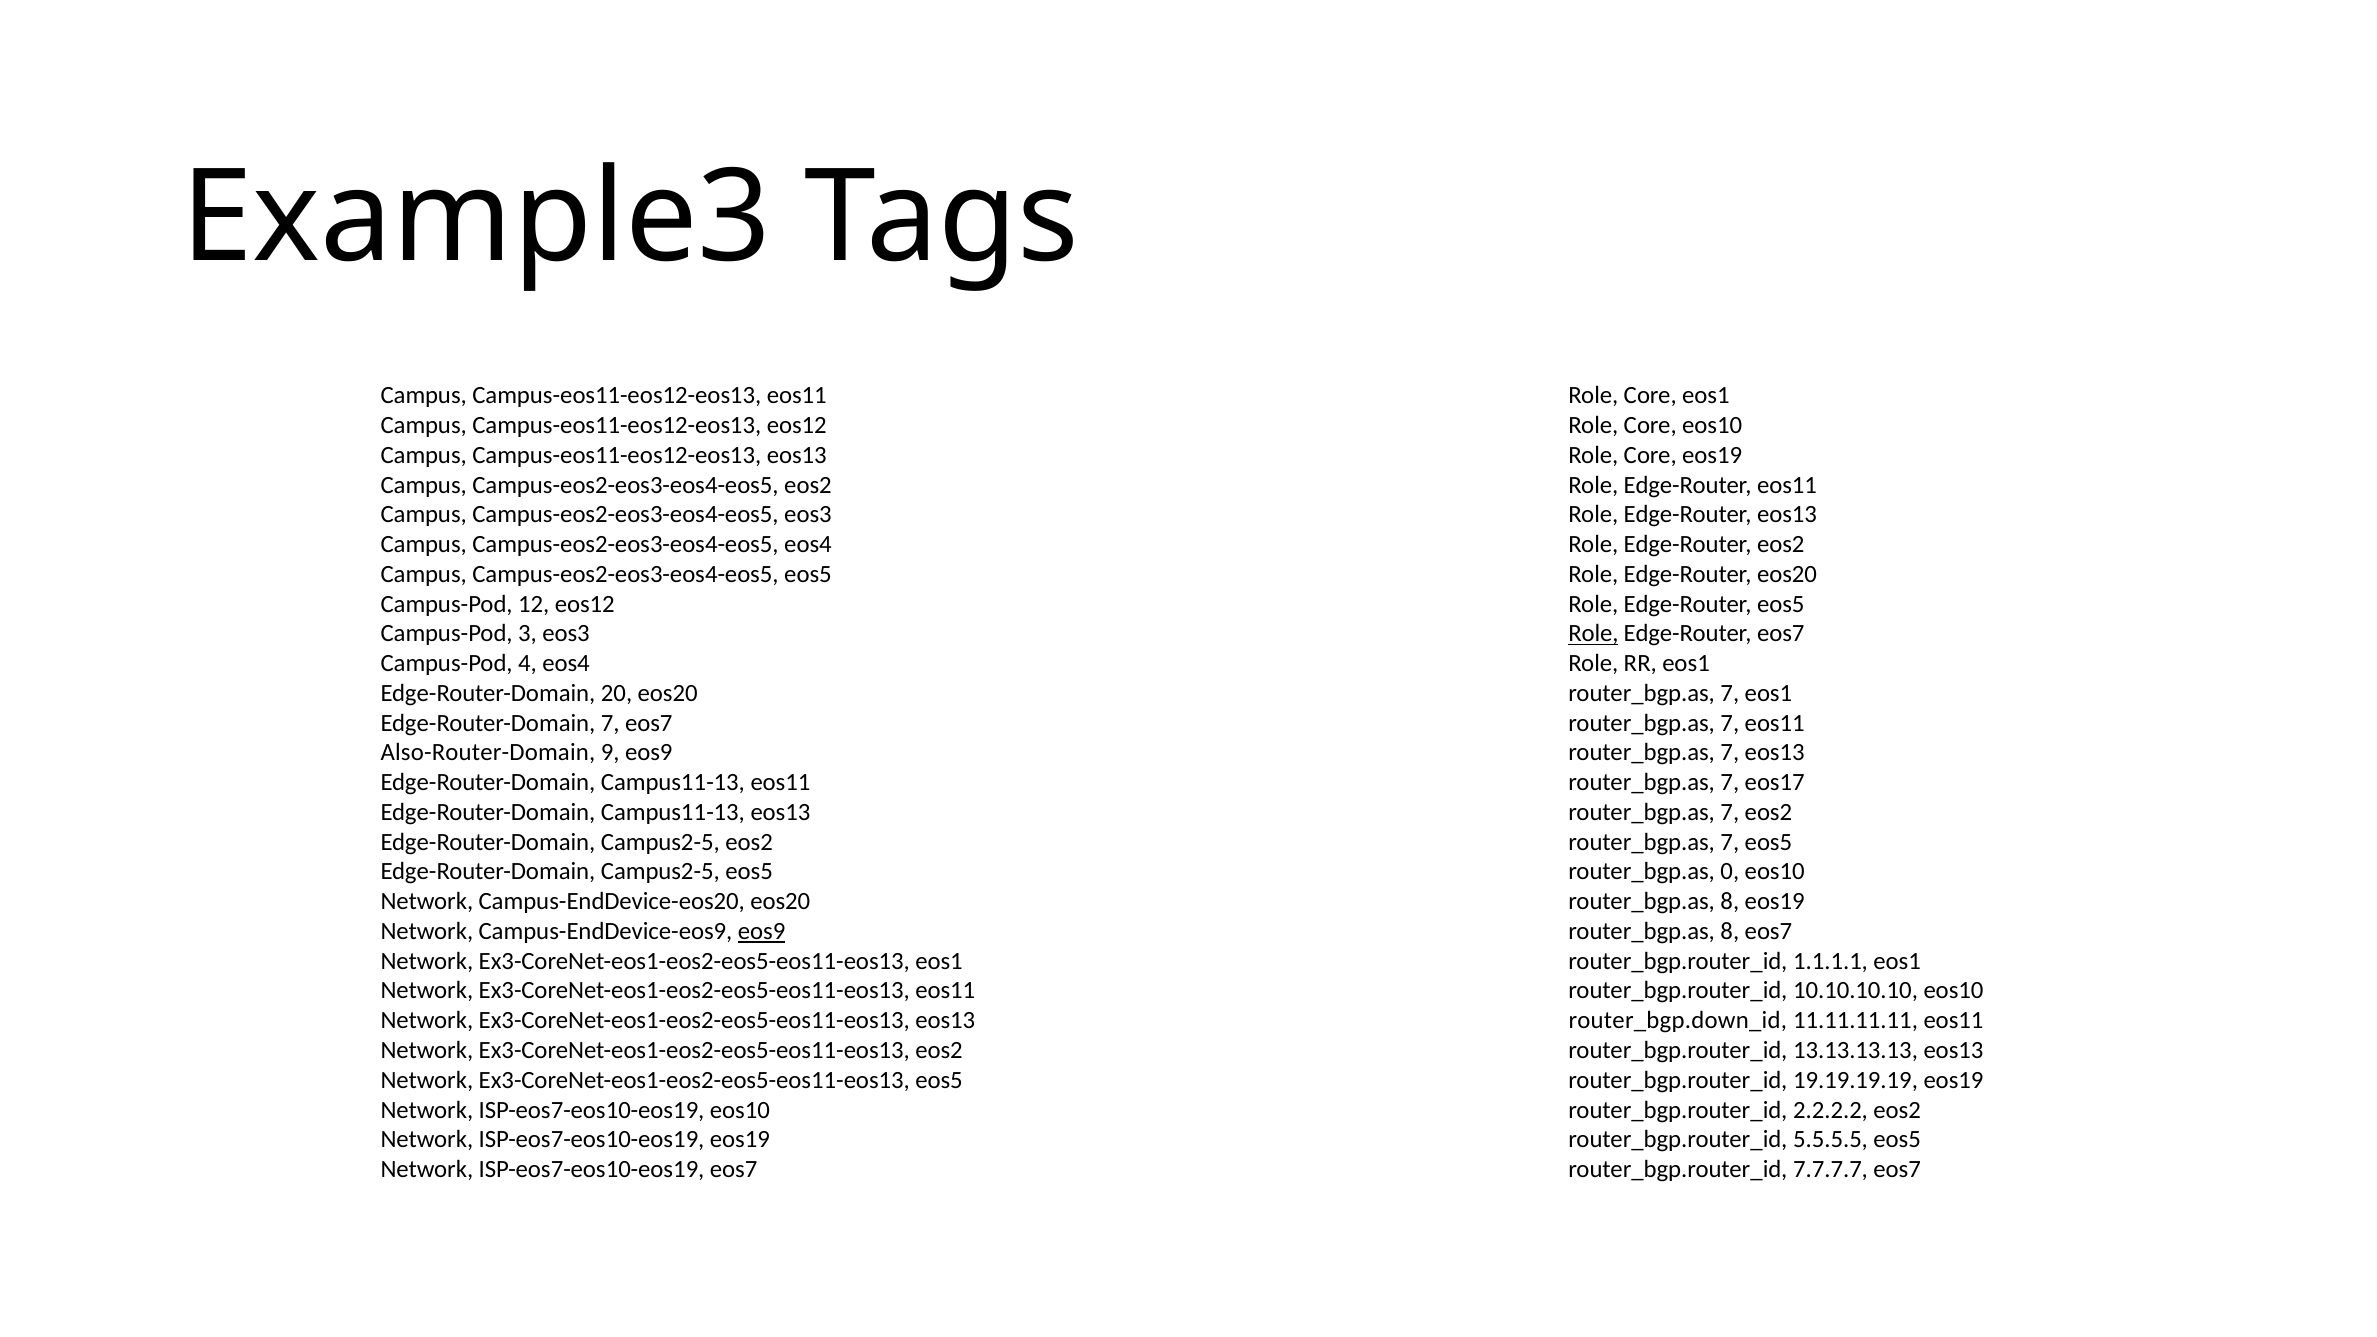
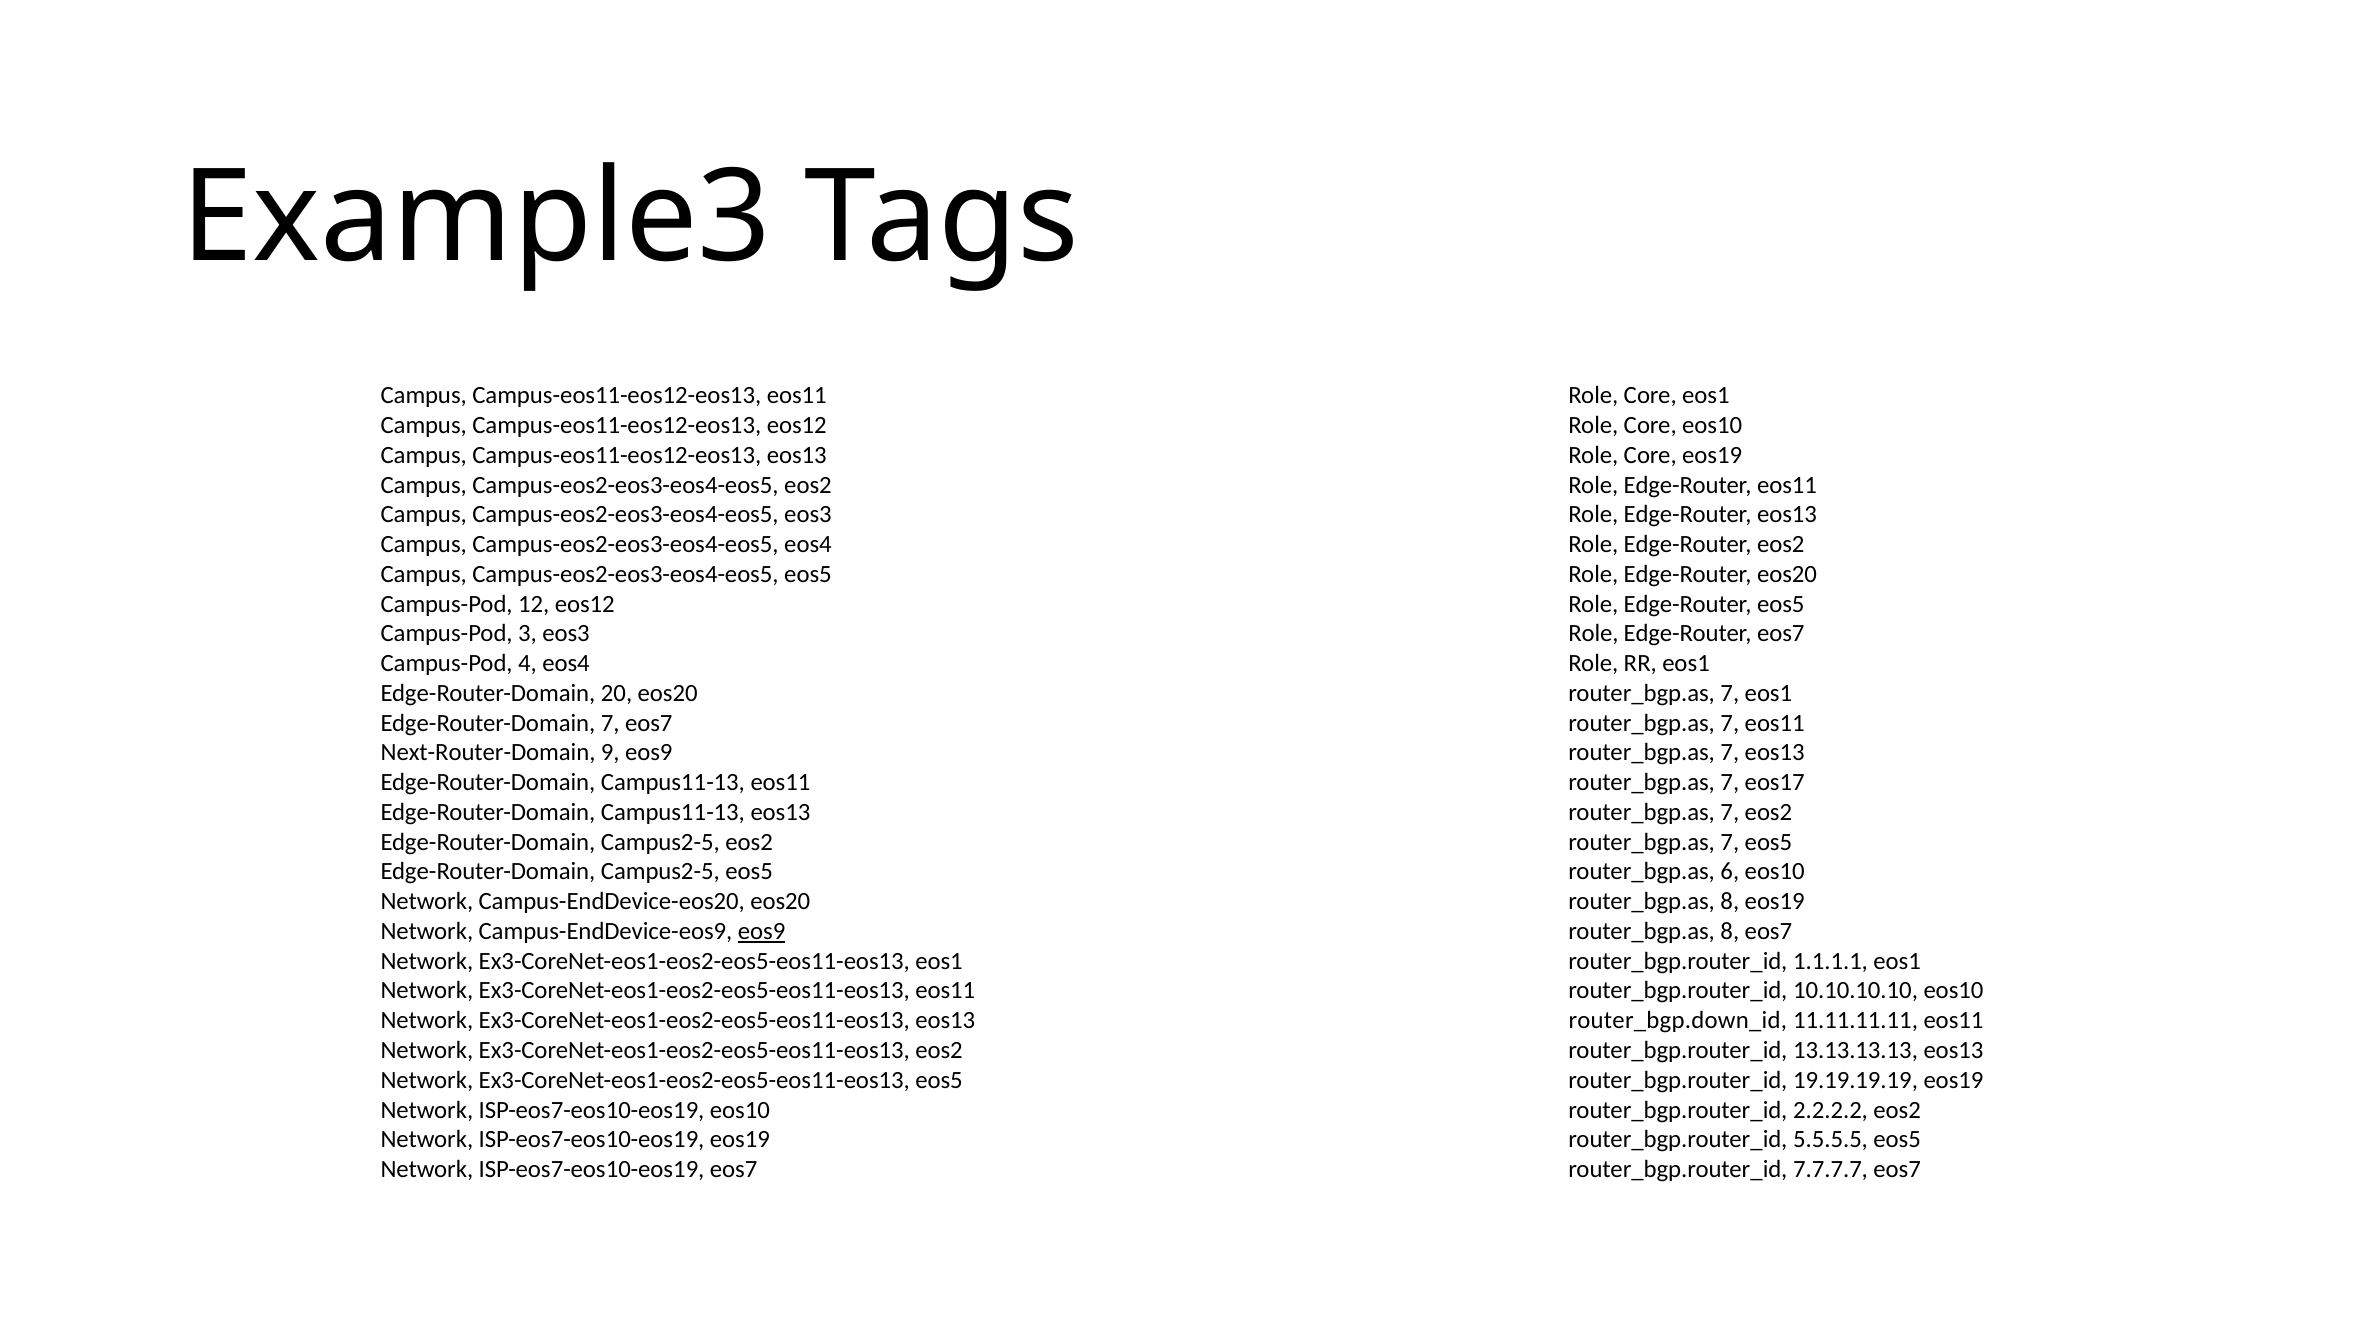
Role underline: present -> none (1593, 634)
Also-Router-Domain: Also-Router-Domain -> Next-Router-Domain (488, 753)
0: 0 -> 6 (1730, 872)
